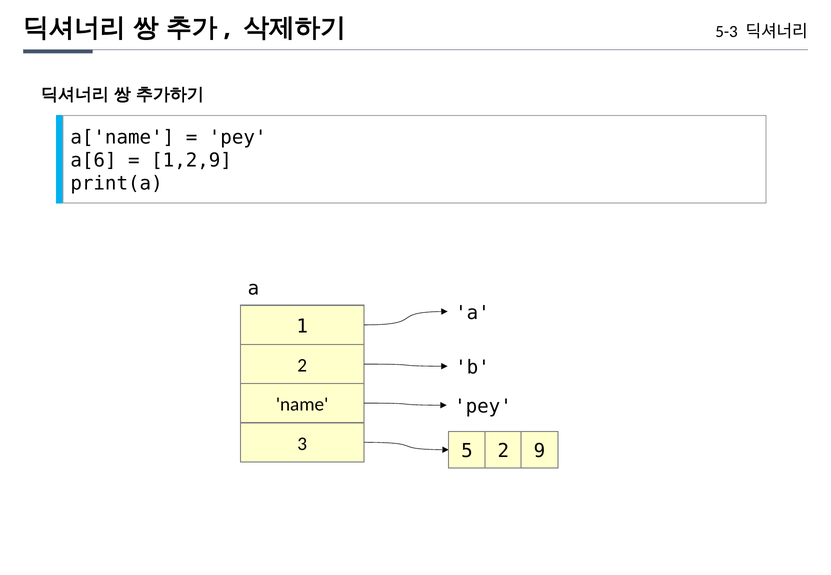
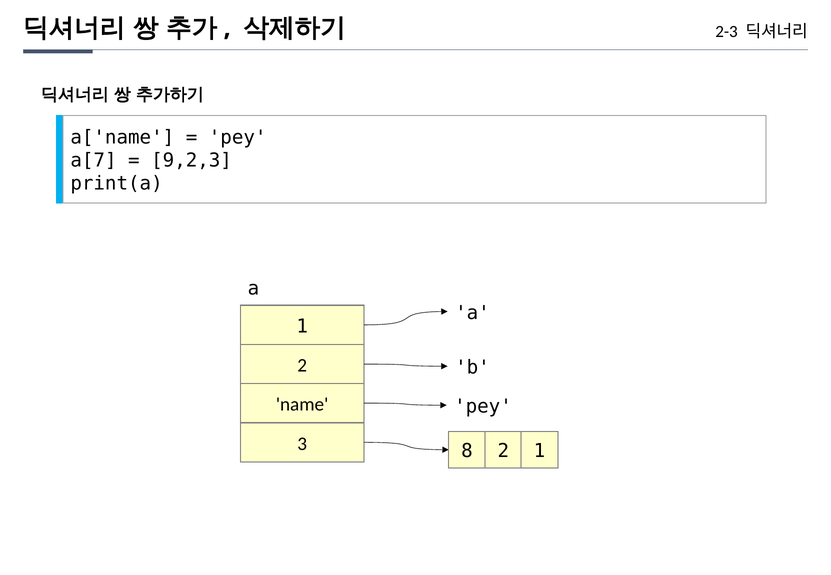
5-3: 5-3 -> 2-3 (726, 31)
a[6: a[6 -> a[7 (94, 161)
1,2,9: 1,2,9 -> 9,2,3 (192, 161)
5: 5 -> 8 (467, 451)
2 9: 9 -> 1 (540, 451)
